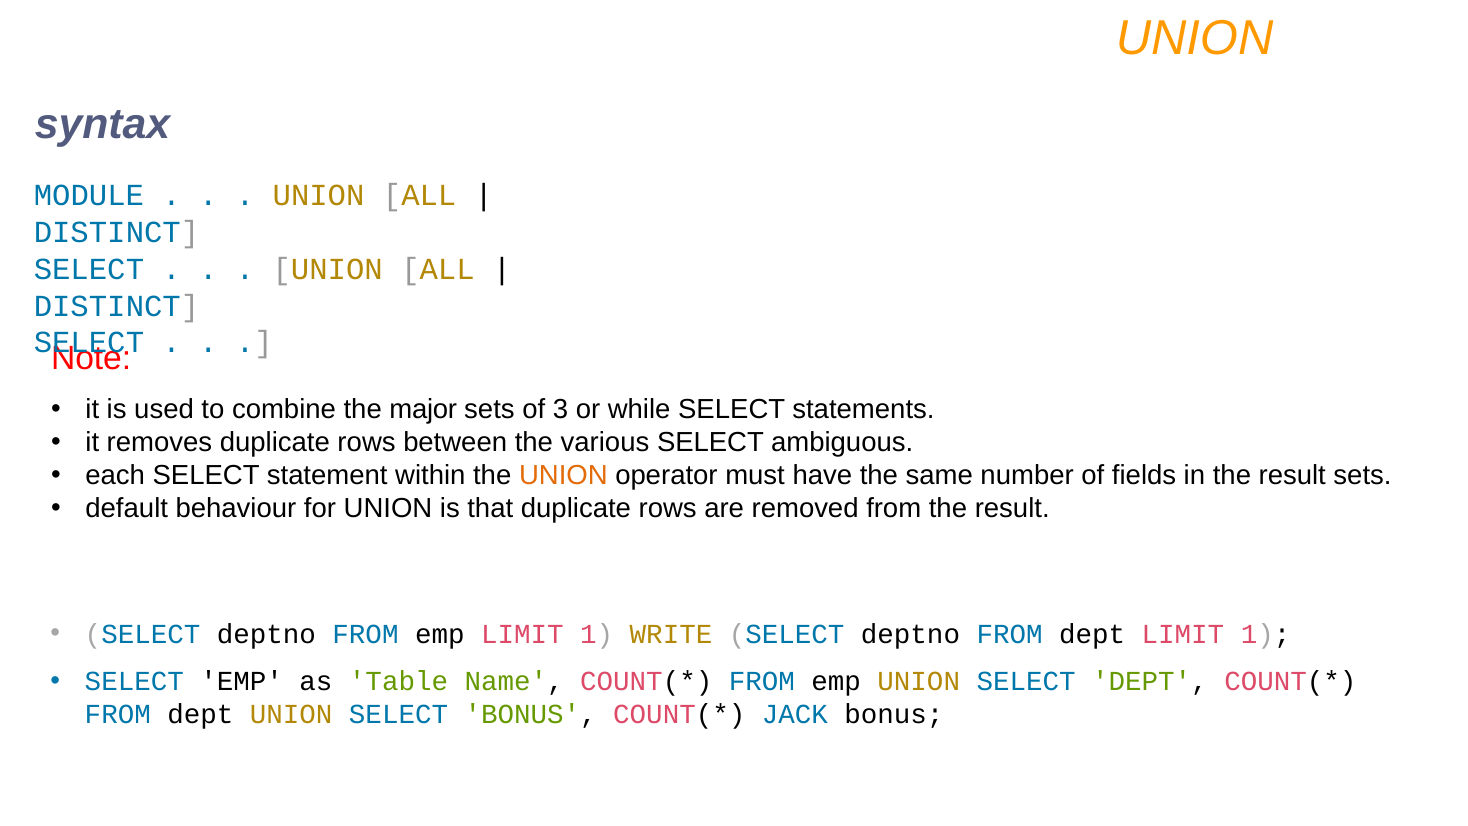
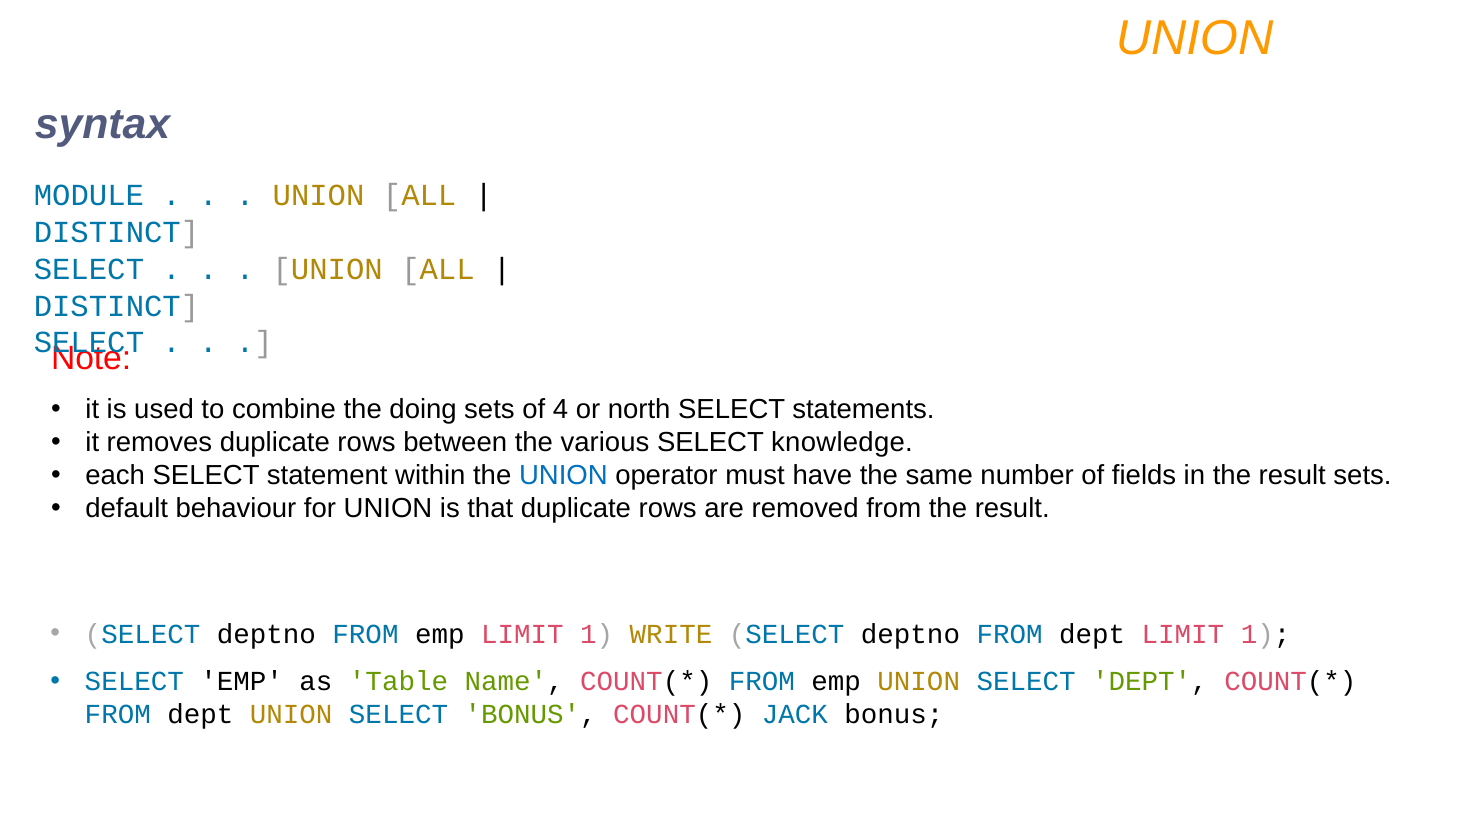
major: major -> doing (423, 409)
3: 3 -> 4 (561, 409)
while: while -> north (639, 409)
ambiguous: ambiguous -> knowledge (842, 442)
UNION colour: orange -> blue (563, 475)
